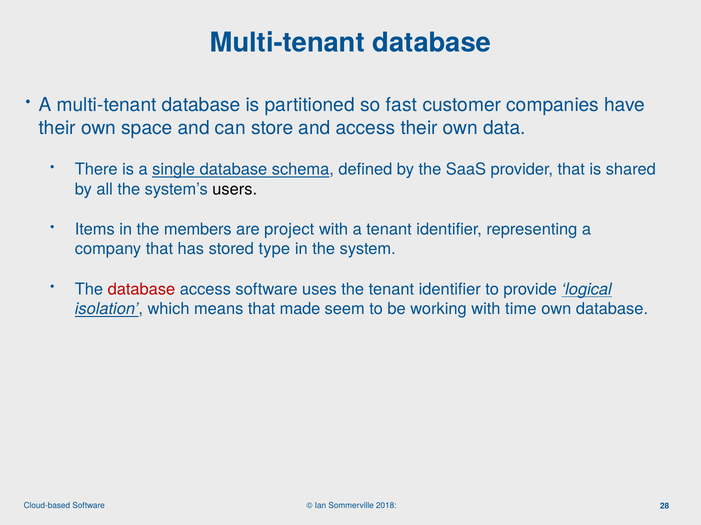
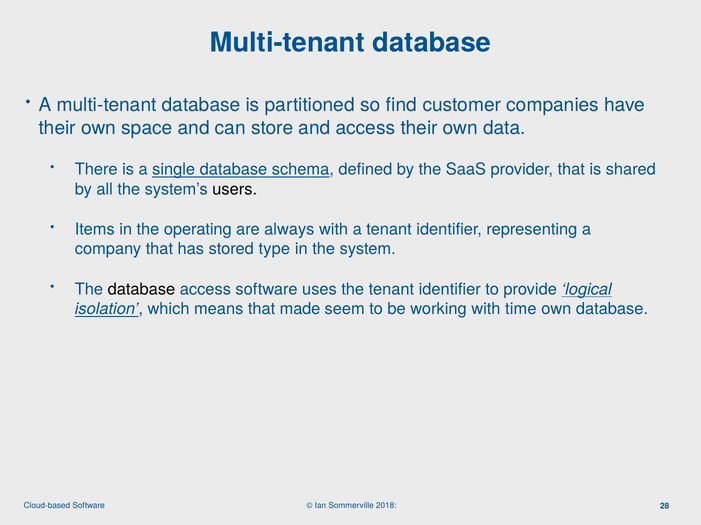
fast: fast -> find (401, 105)
members: members -> operating (198, 230)
project: project -> always (289, 230)
database colour: red -> black (141, 290)
